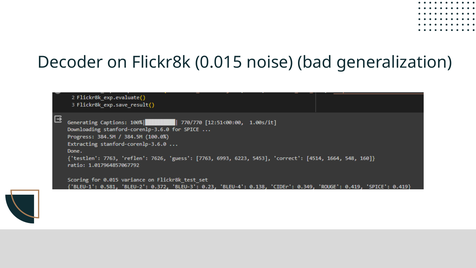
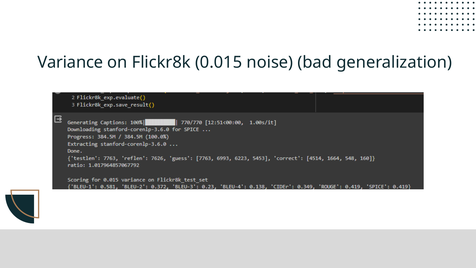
Decoder: Decoder -> Variance (70, 62)
